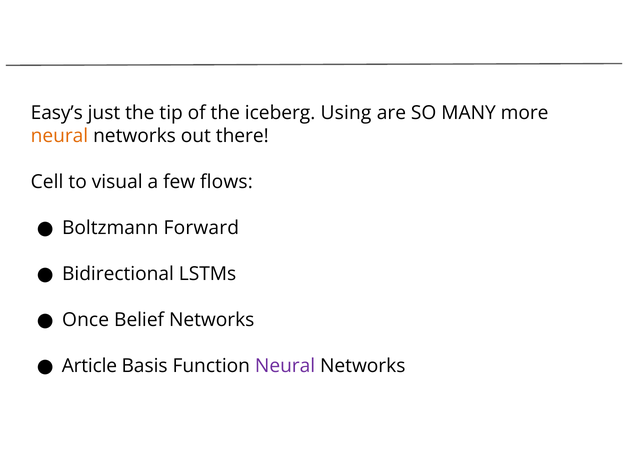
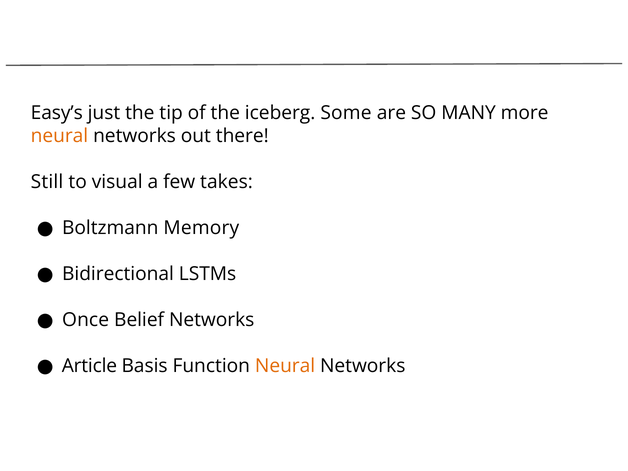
Using: Using -> Some (346, 113)
Cell: Cell -> Still (47, 182)
flows: flows -> takes (227, 182)
Forward: Forward -> Memory (201, 228)
Neural colour: purple -> orange (285, 366)
